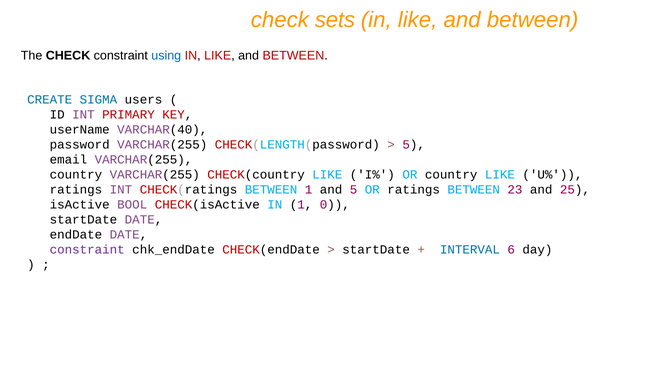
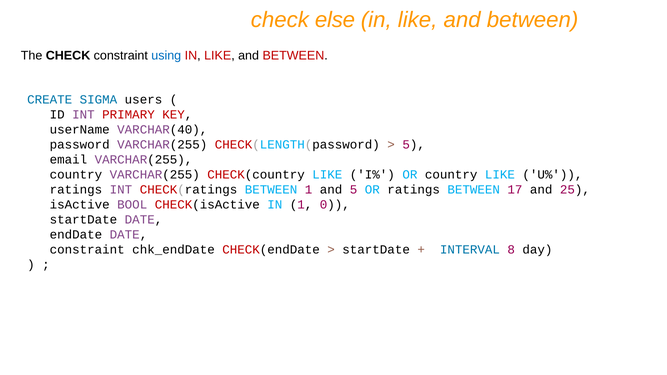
sets: sets -> else (335, 20)
23: 23 -> 17 (515, 190)
constraint colour: purple -> black (87, 250)
6: 6 -> 8 (511, 250)
